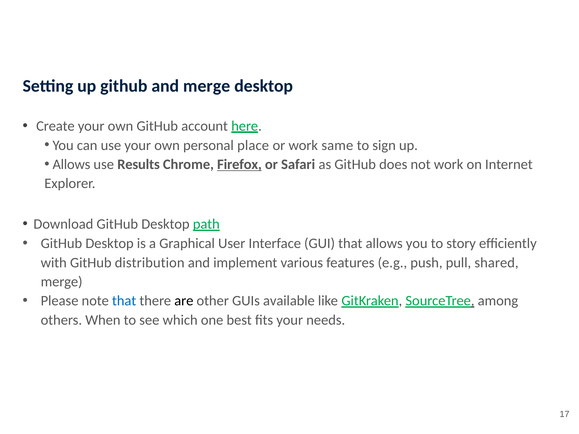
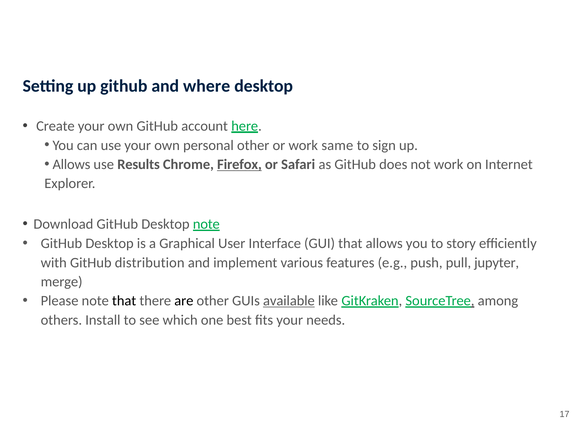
and merge: merge -> where (207, 86)
personal place: place -> other (253, 145)
Desktop path: path -> note (206, 224)
shared: shared -> jupyter (497, 263)
that colour: blue -> black (124, 301)
available underline: none -> present (289, 301)
When: When -> Install (103, 320)
